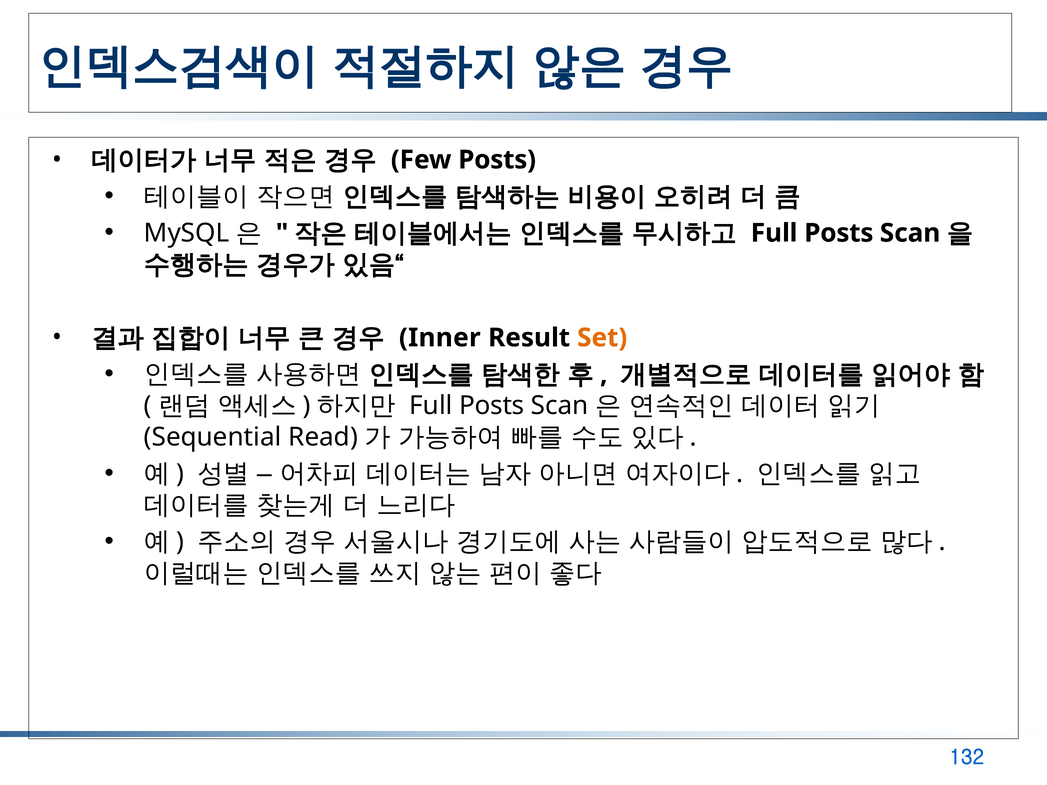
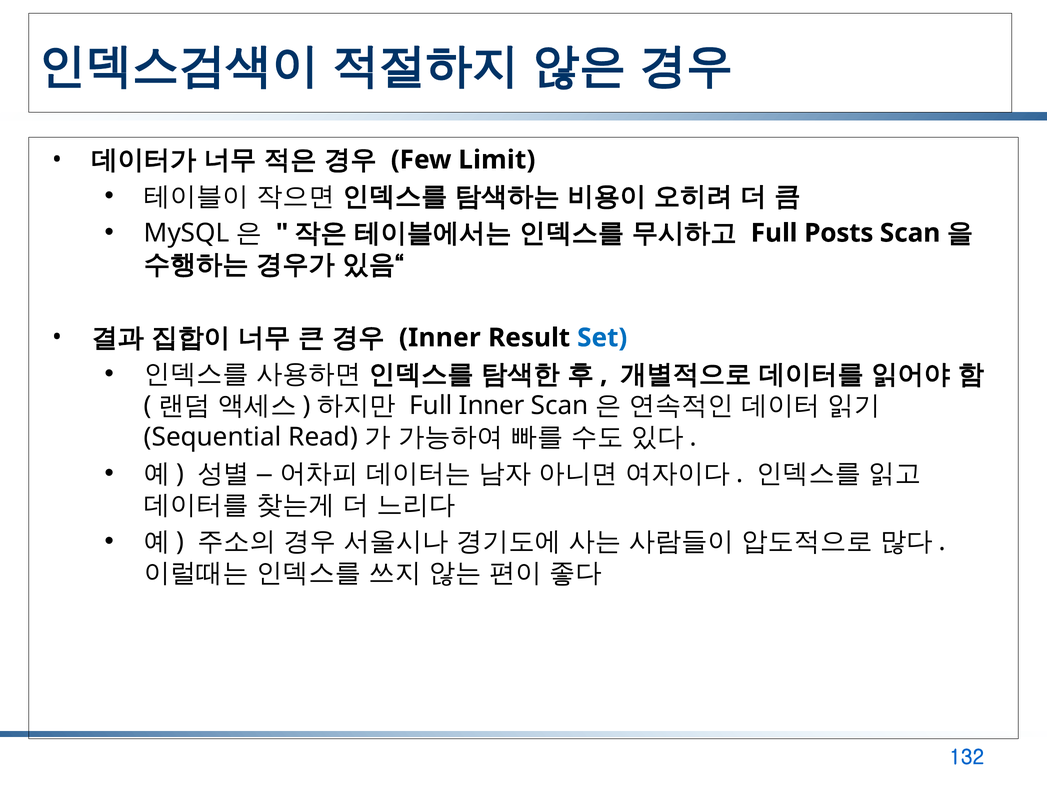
Few Posts: Posts -> Limit (497, 160)
Set colour: orange -> blue (602, 338)
Posts: Posts -> Inner (492, 406)
